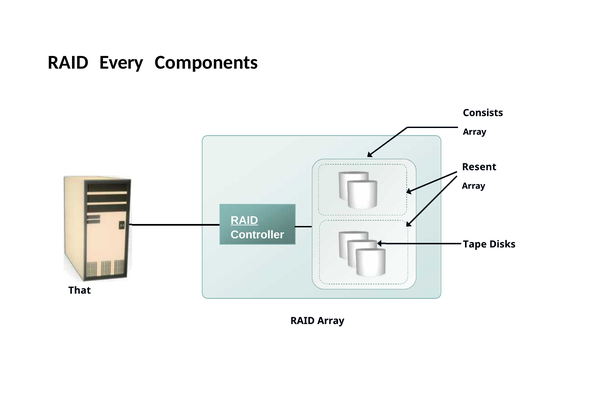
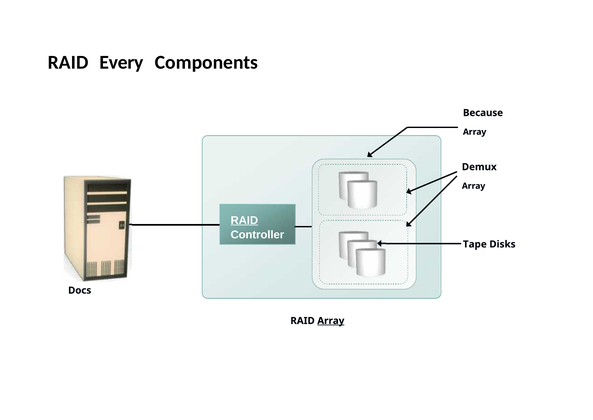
Consists: Consists -> Because (483, 113)
Resent: Resent -> Demux (479, 167)
That: That -> Docs (80, 290)
Array underline: none -> present (331, 321)
